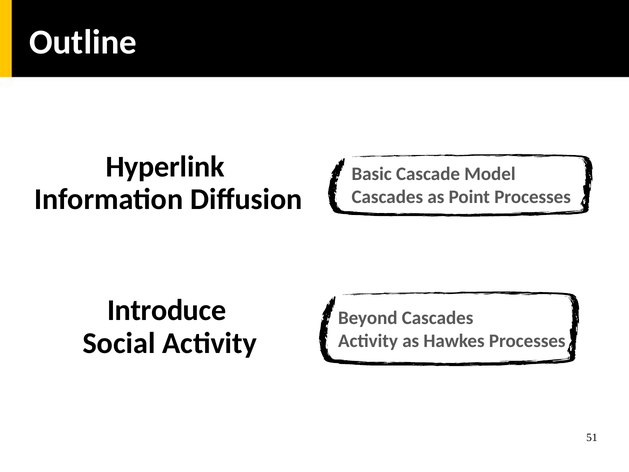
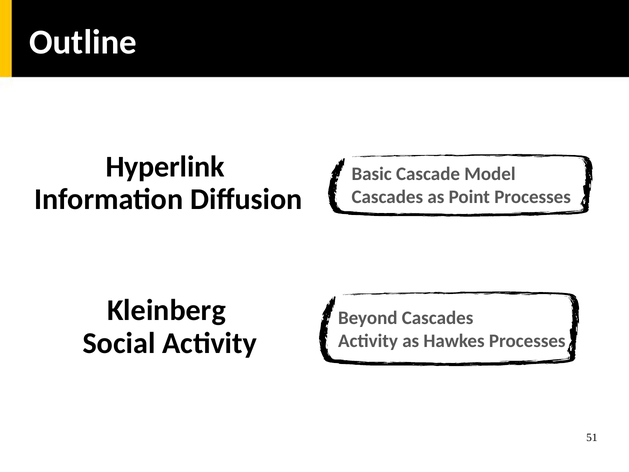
Introduce: Introduce -> Kleinberg (166, 310)
